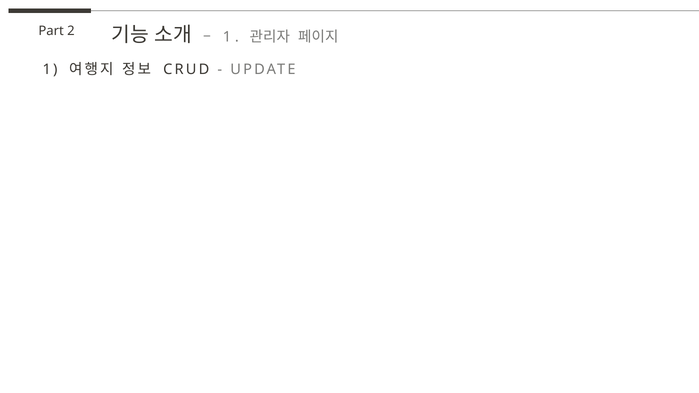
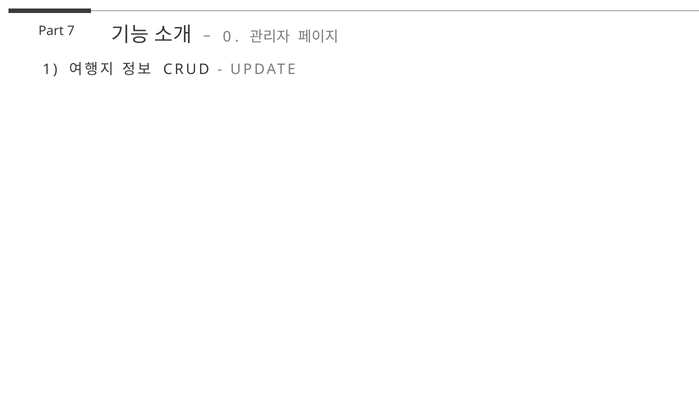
1: 1 -> 0 (227, 37)
2: 2 -> 7 (71, 31)
